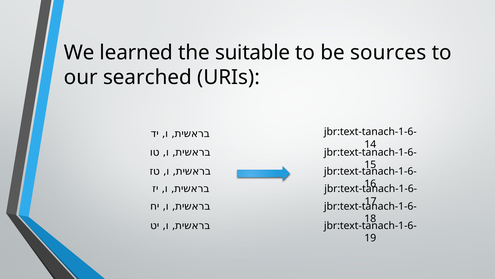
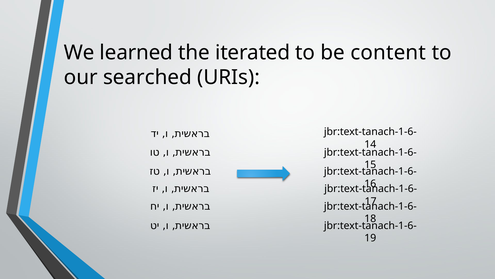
suitable: suitable -> iterated (253, 52)
sources: sources -> content (388, 52)
